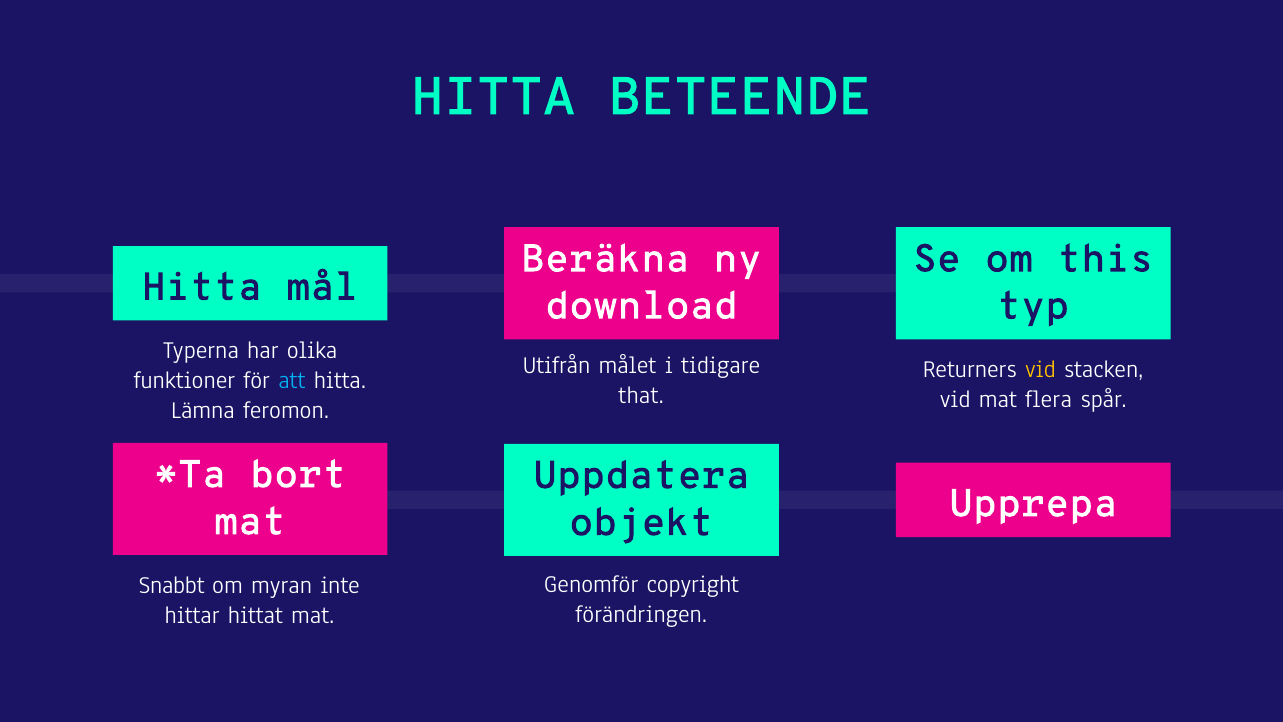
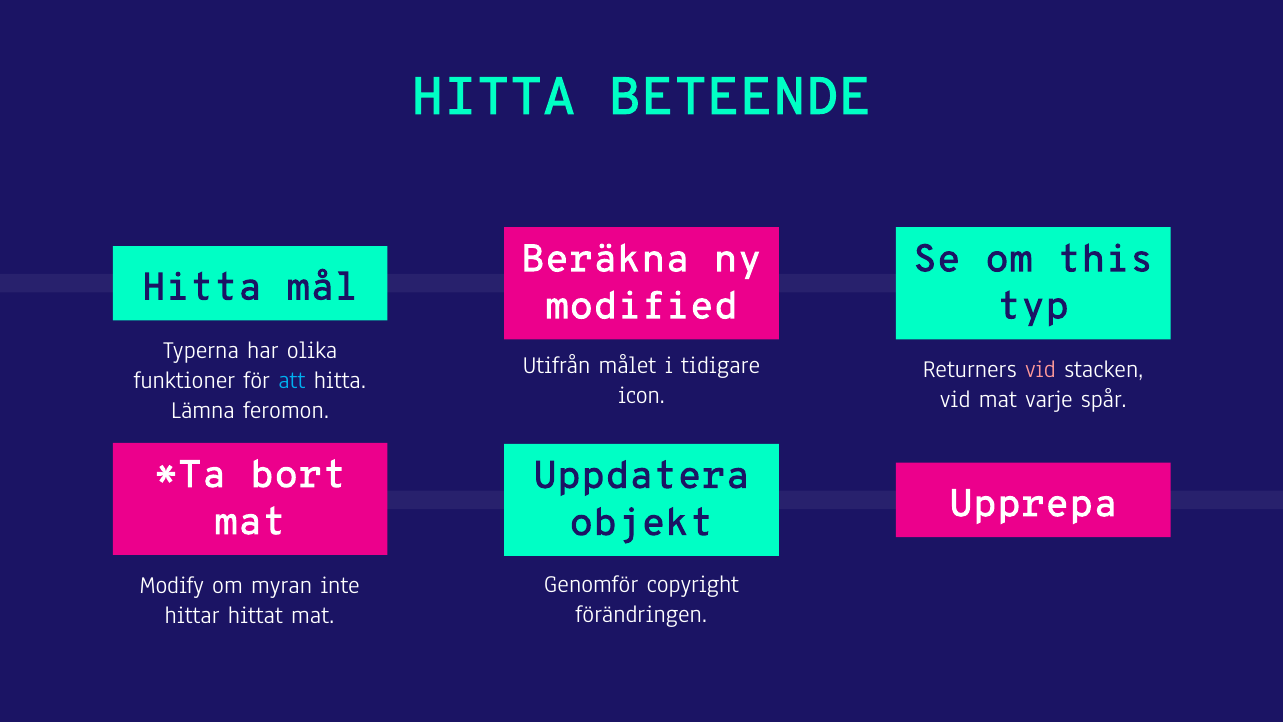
download: download -> modified (642, 306)
vid colour: yellow -> pink (1040, 369)
that: that -> icon (641, 395)
flera: flera -> varje (1049, 399)
Snabbt: Snabbt -> Modify (172, 585)
